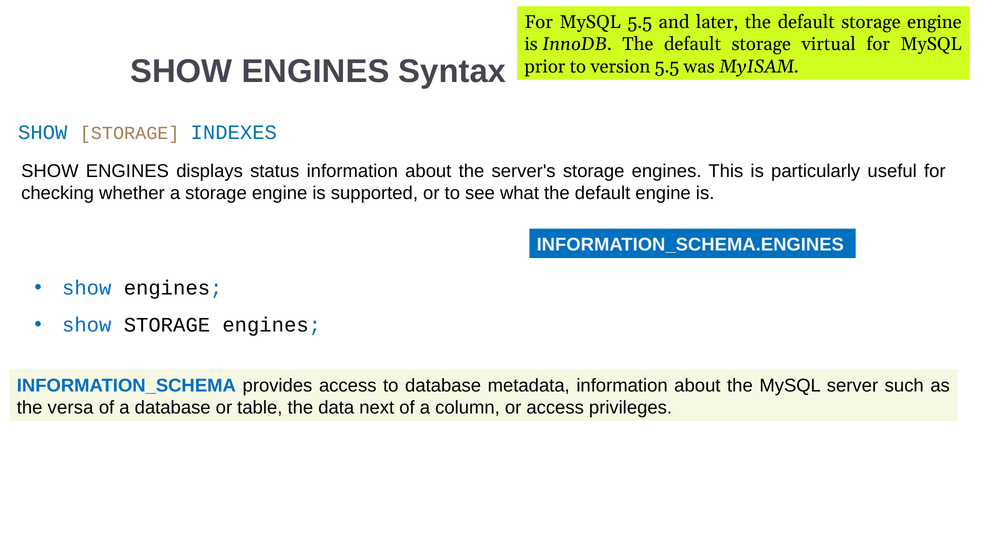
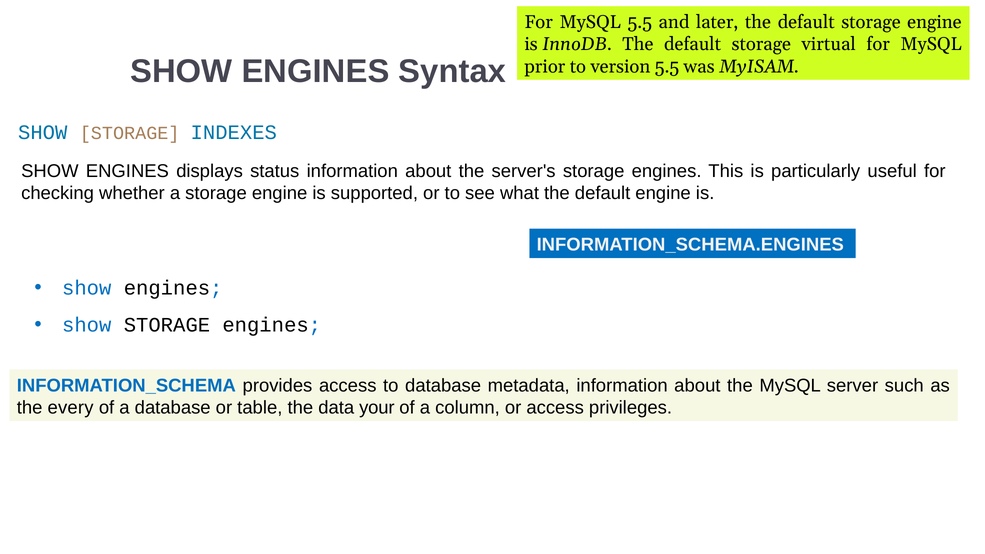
versa: versa -> every (71, 408)
next: next -> your (377, 408)
